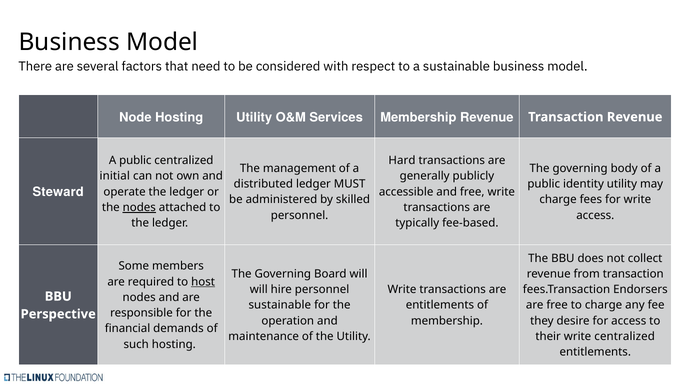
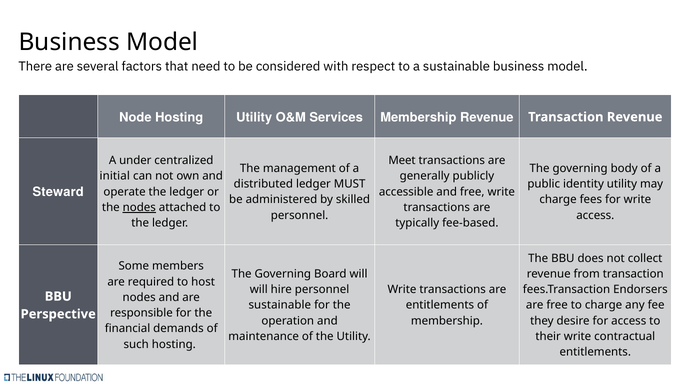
public: public -> under (135, 161)
Hard: Hard -> Meet (402, 161)
host underline: present -> none (203, 282)
write centralized: centralized -> contractual (625, 337)
